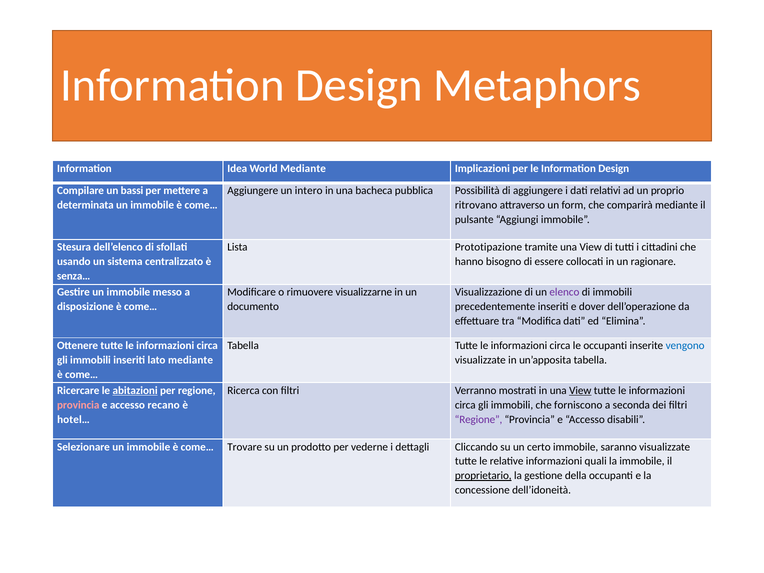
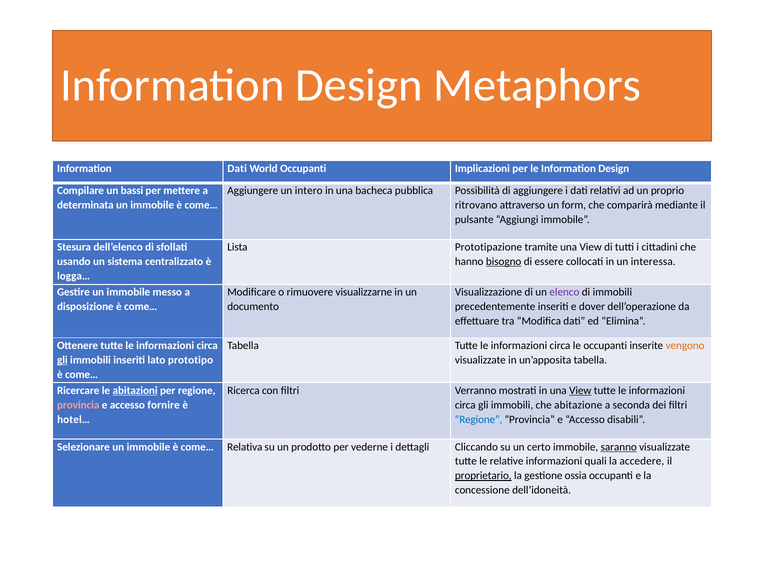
Information Idea: Idea -> Dati (237, 169)
World Mediante: Mediante -> Occupanti (303, 169)
bisogno underline: none -> present (504, 262)
ragionare: ragionare -> interessa (653, 262)
senza…: senza… -> logga… (73, 276)
vengono colour: blue -> orange (685, 346)
gli underline: none -> present (62, 360)
lato mediante: mediante -> prototipo (191, 360)
recano: recano -> fornire (164, 405)
forniscono: forniscono -> abitazione (578, 405)
Regione colour: purple -> blue (479, 419)
Trovare: Trovare -> Relativa (245, 447)
saranno underline: none -> present (619, 447)
la immobile: immobile -> accedere (642, 461)
della: della -> ossia (576, 476)
